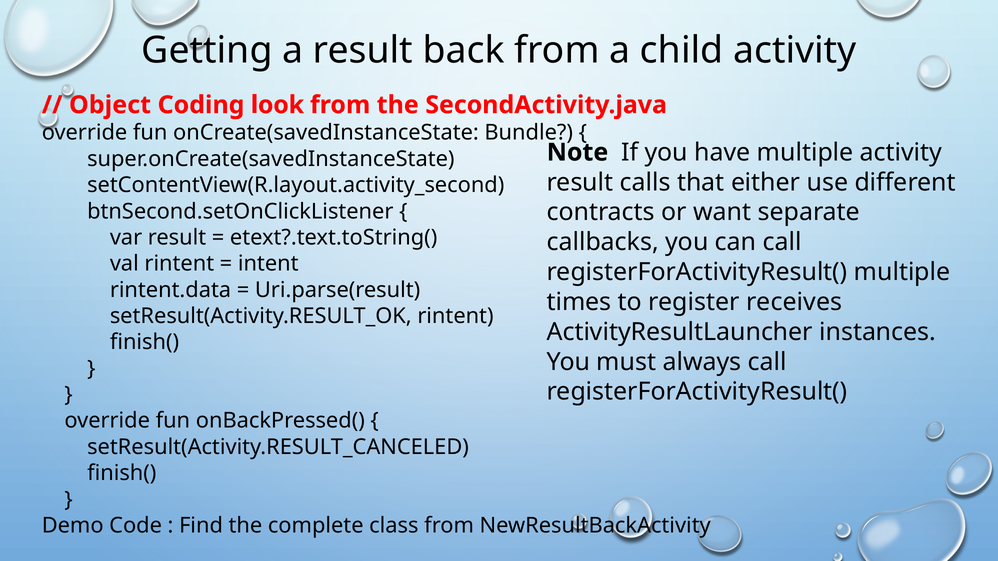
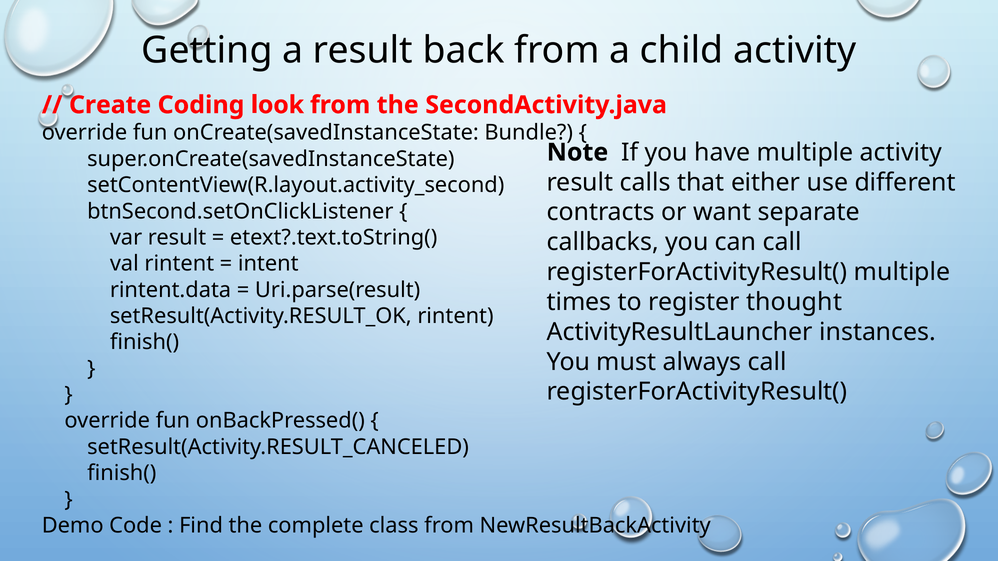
Object: Object -> Create (110, 105)
receives: receives -> thought (794, 302)
